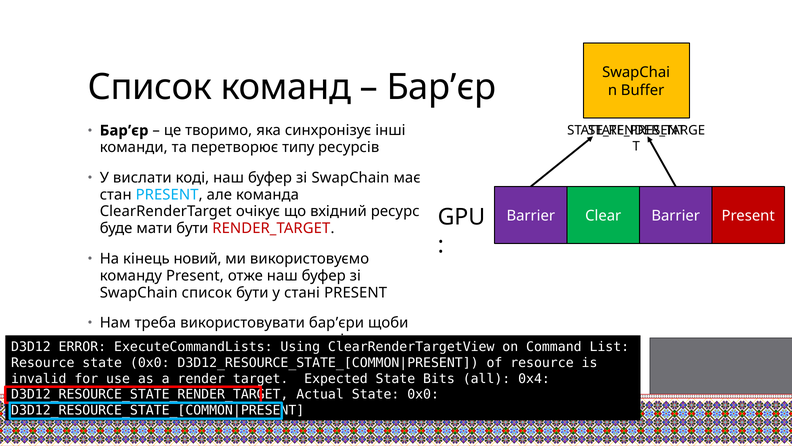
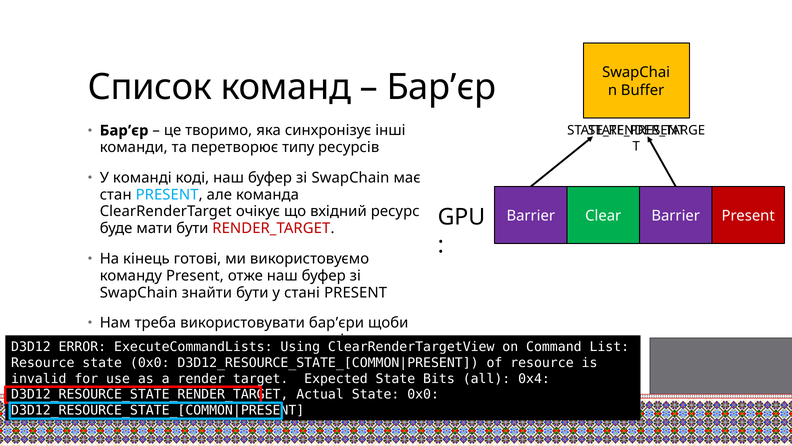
вислати: вислати -> команді (142, 177)
новий: новий -> готові (197, 258)
SwapChain список: список -> знайти (207, 292)
